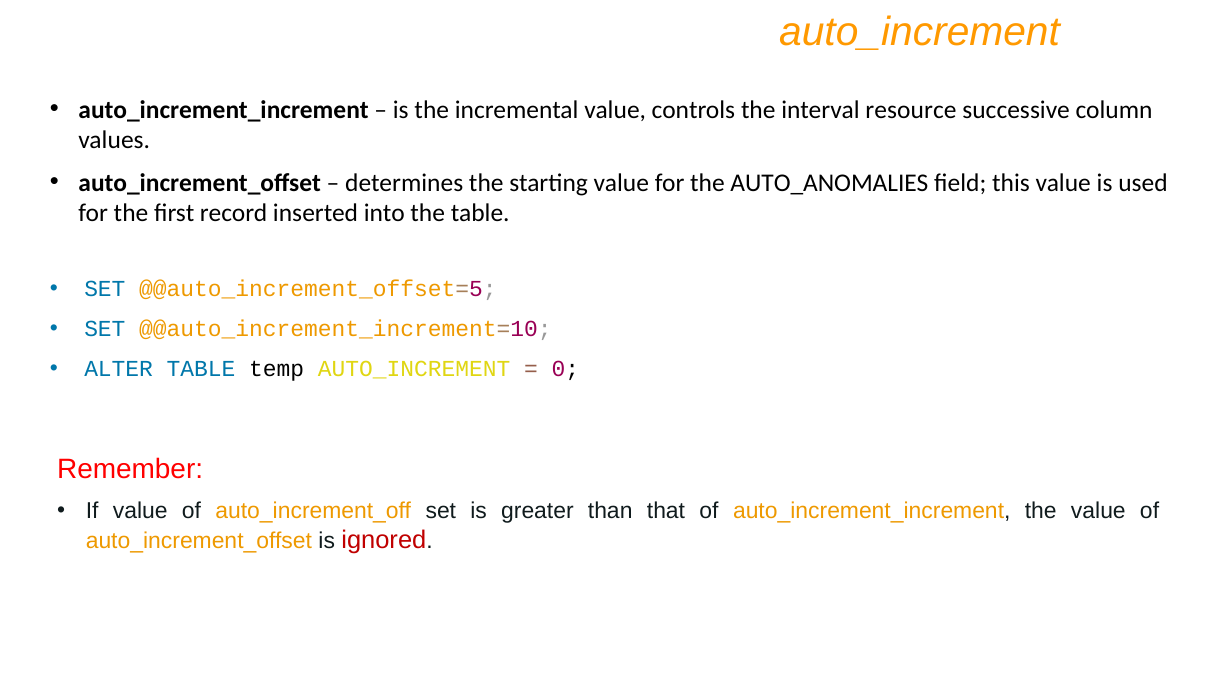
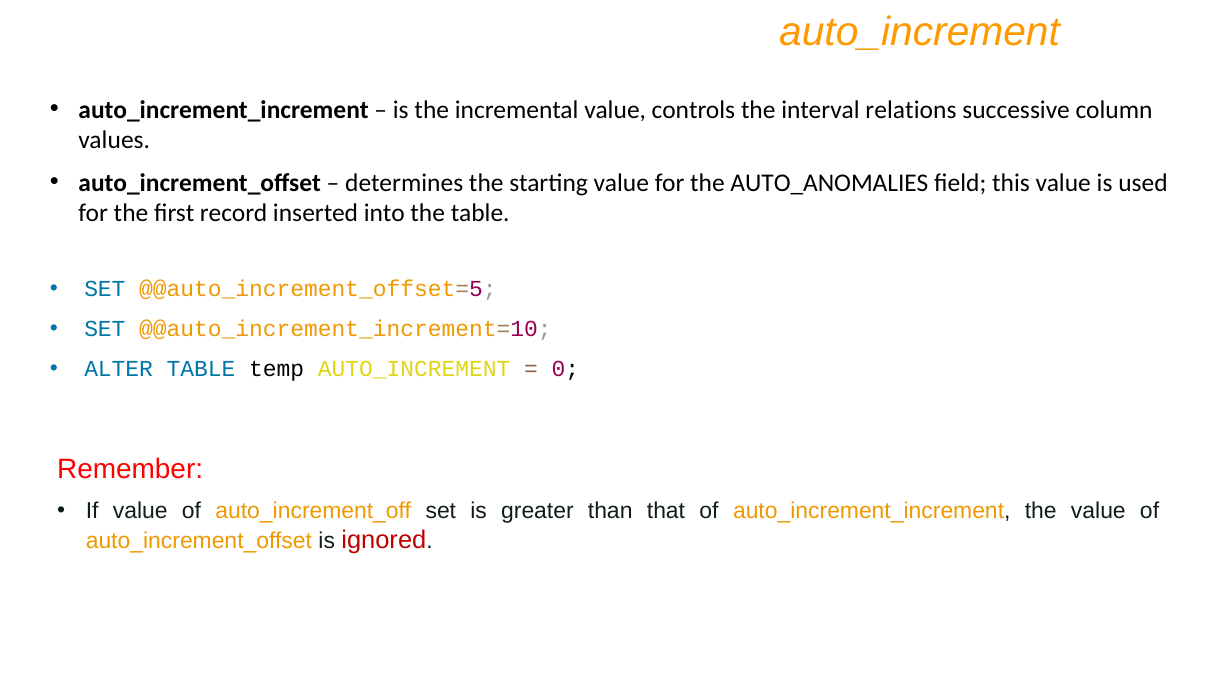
resource: resource -> relations (911, 110)
